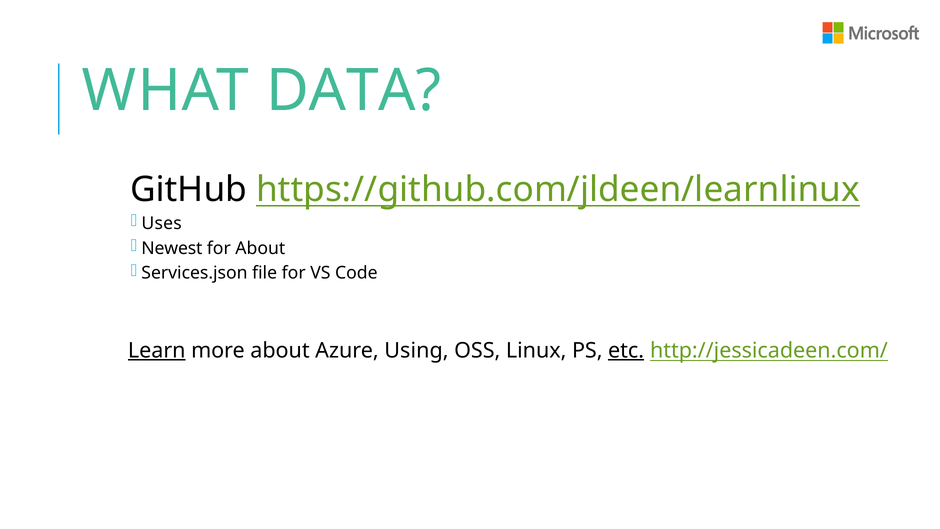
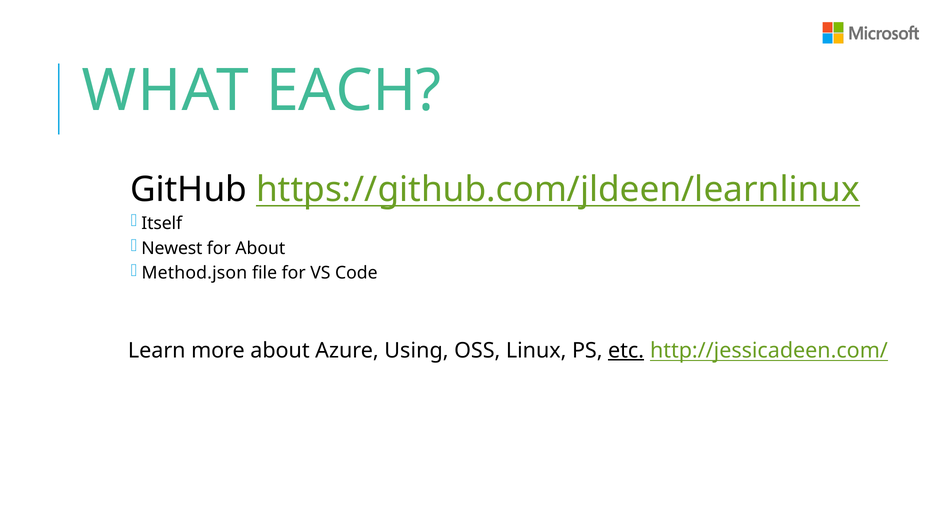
DATA: DATA -> EACH (354, 91)
Uses: Uses -> Itself (162, 223)
Services.json: Services.json -> Method.json (194, 273)
Learn underline: present -> none (157, 350)
